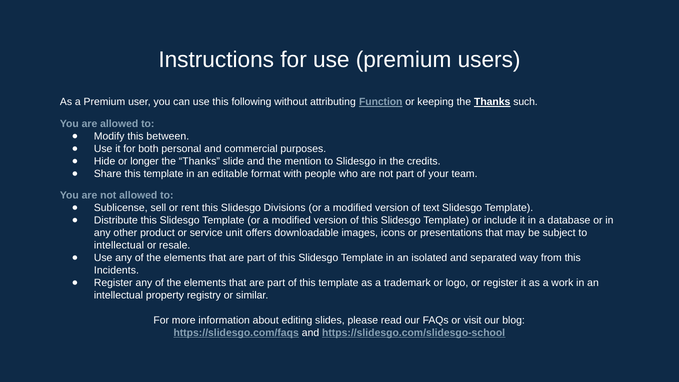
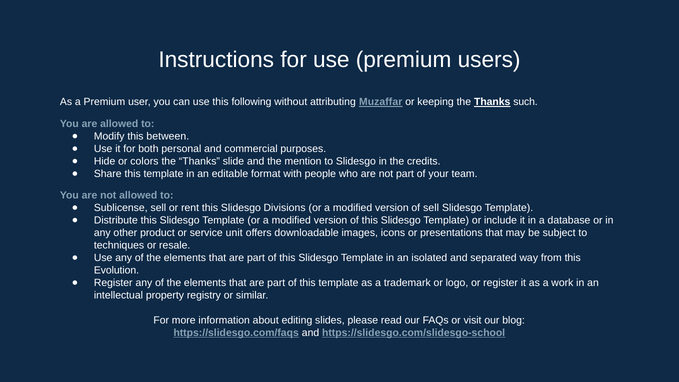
Function: Function -> Muzaffar (381, 102)
longer: longer -> colors (144, 161)
of text: text -> sell (431, 208)
intellectual: intellectual -> techniques (119, 245)
Incidents: Incidents -> Evolution (116, 270)
